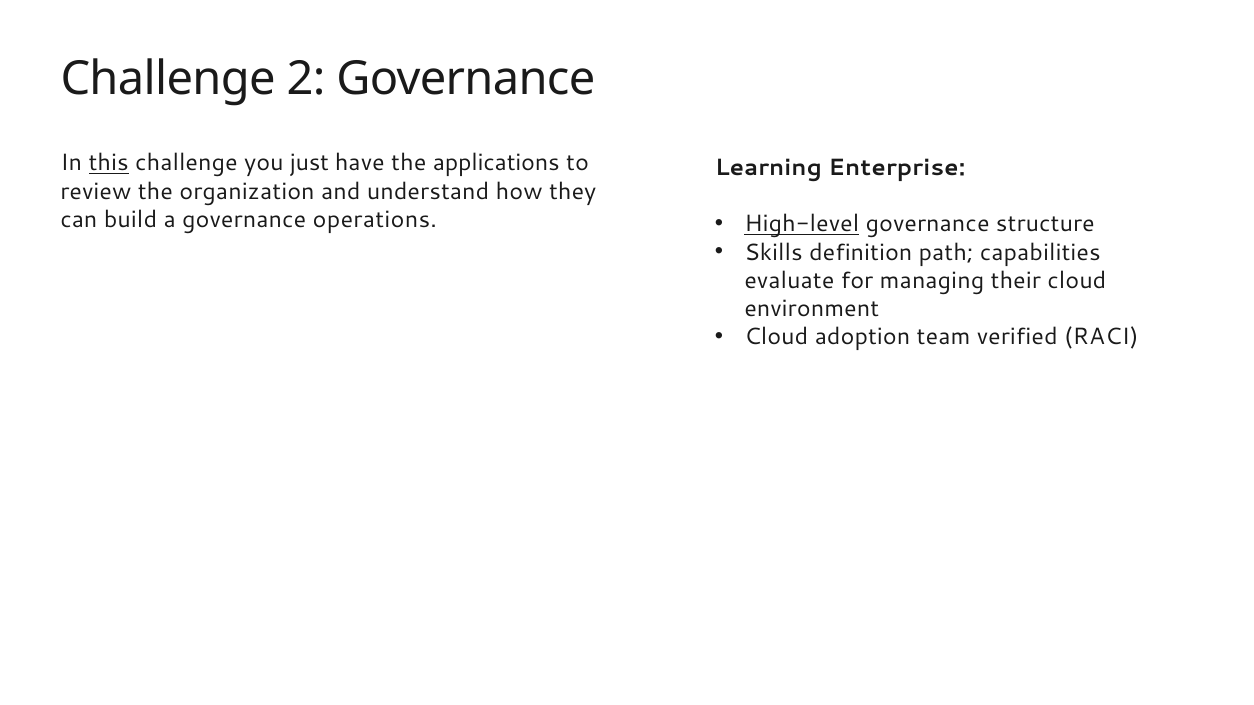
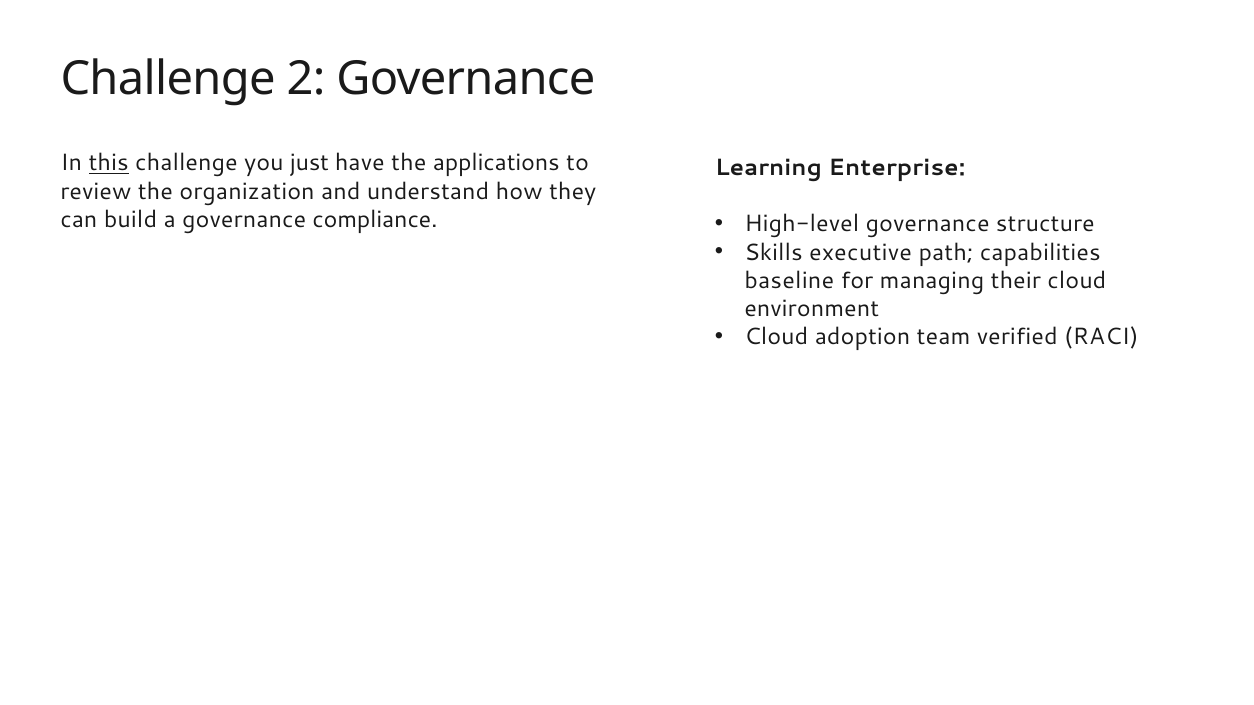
operations: operations -> compliance (375, 220)
High-level underline: present -> none (802, 224)
definition: definition -> executive (861, 253)
evaluate: evaluate -> baseline (789, 281)
